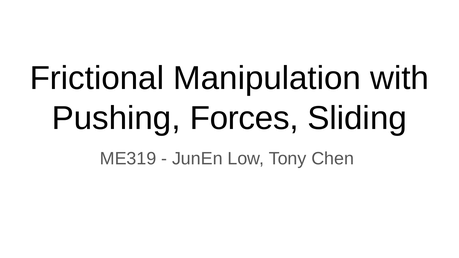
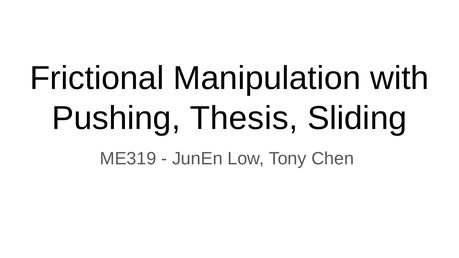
Forces: Forces -> Thesis (244, 118)
